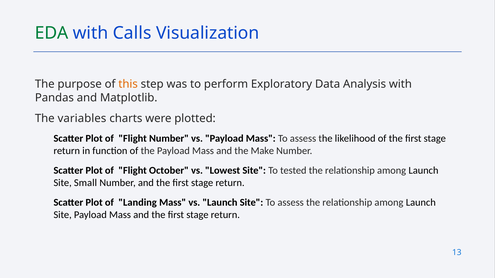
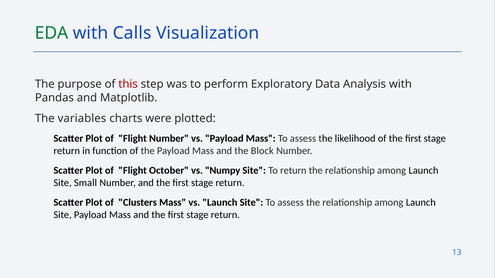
this colour: orange -> red (128, 84)
Make: Make -> Block (262, 151)
Lowest: Lowest -> Numpy (223, 171)
To tested: tested -> return (293, 171)
Landing: Landing -> Clusters (138, 203)
